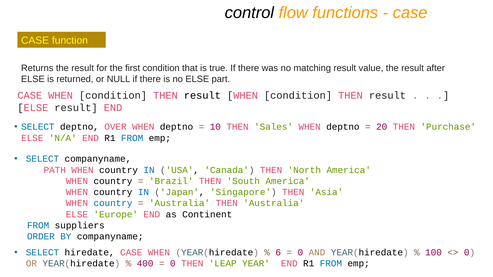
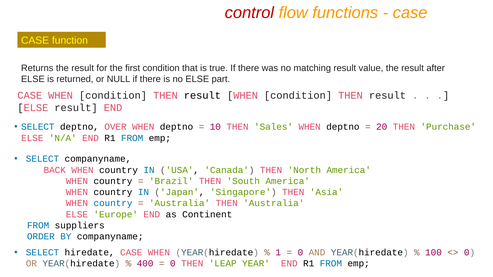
control colour: black -> red (249, 13)
PATH: PATH -> BACK (55, 170)
6: 6 -> 1 (278, 253)
